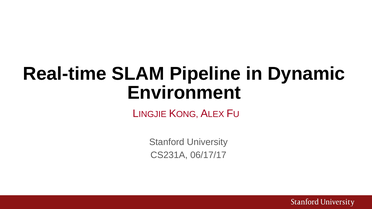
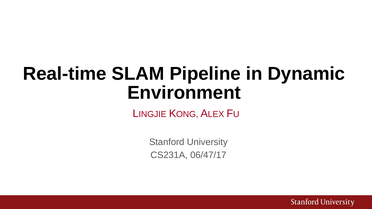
06/17/17: 06/17/17 -> 06/47/17 (208, 155)
